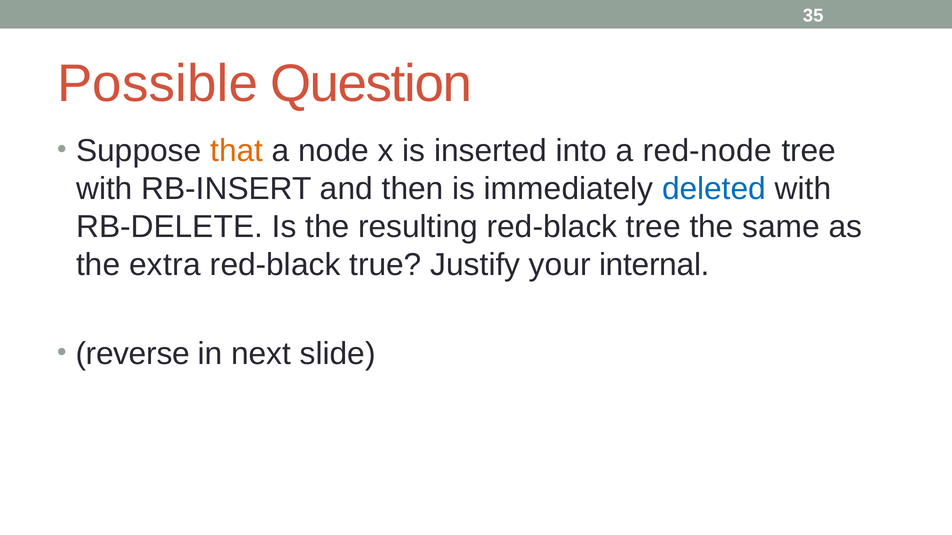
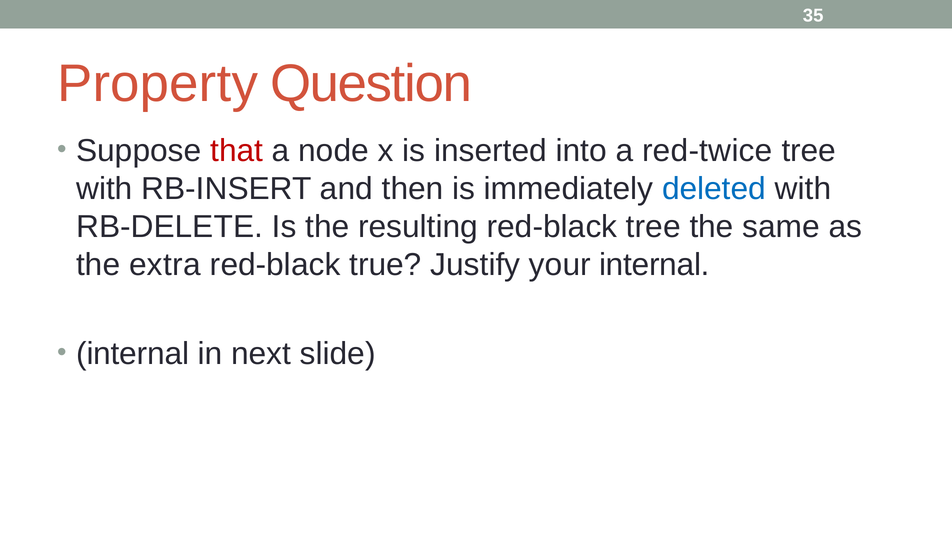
Possible: Possible -> Property (158, 84)
that colour: orange -> red (237, 151)
red-node: red-node -> red-twice (707, 151)
reverse: reverse -> internal (133, 354)
